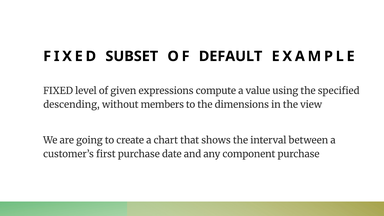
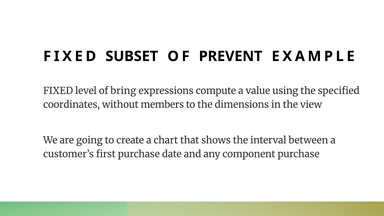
DEFAULT: DEFAULT -> PREVENT (231, 56)
given: given -> bring (123, 91)
descending: descending -> coordinates (72, 105)
